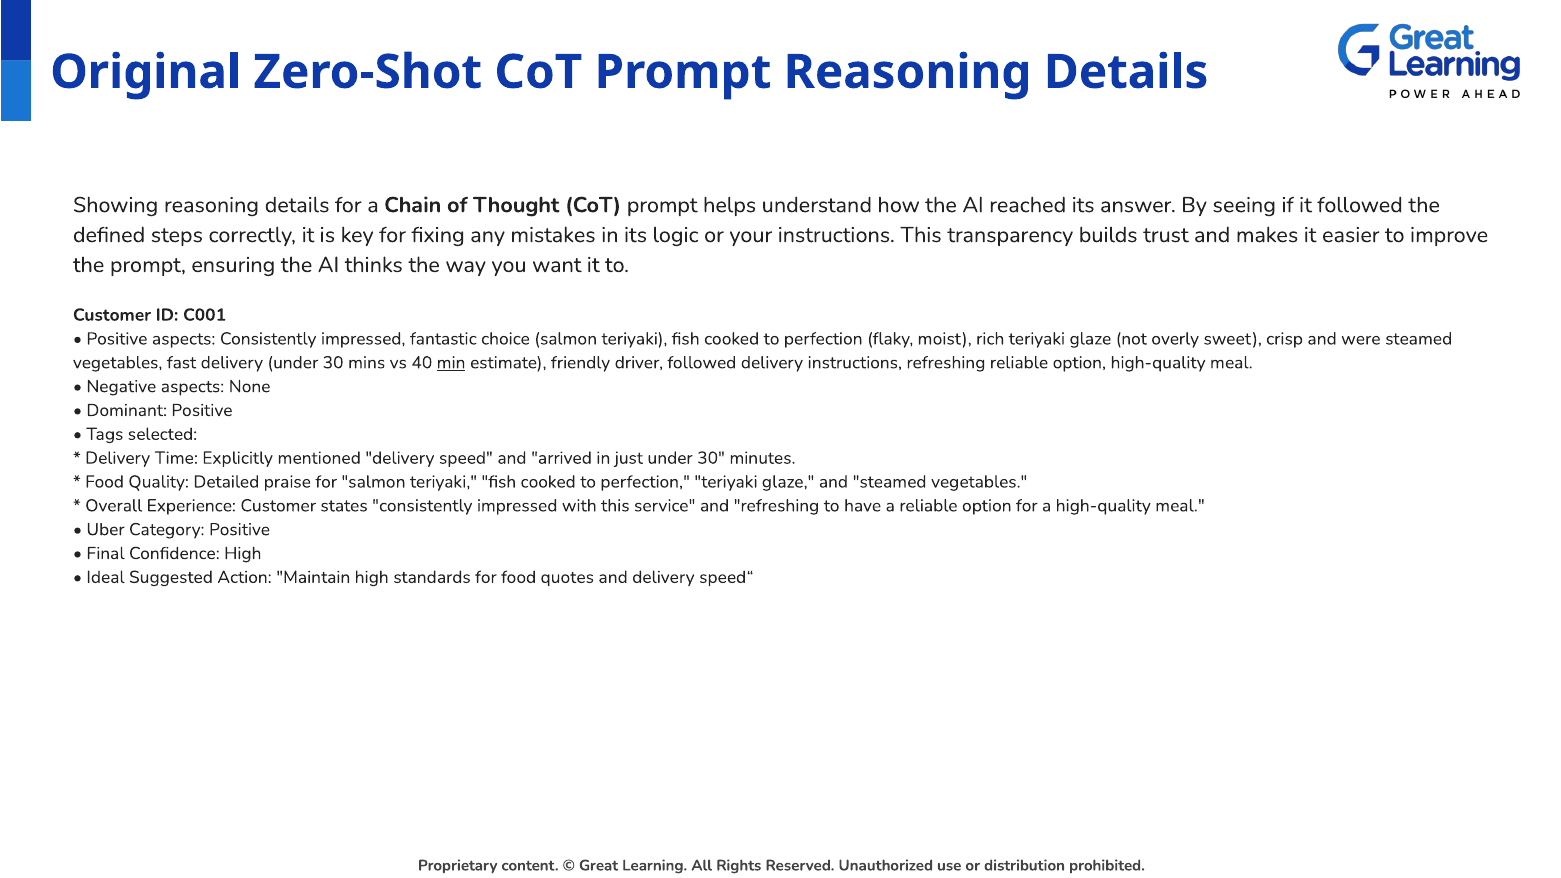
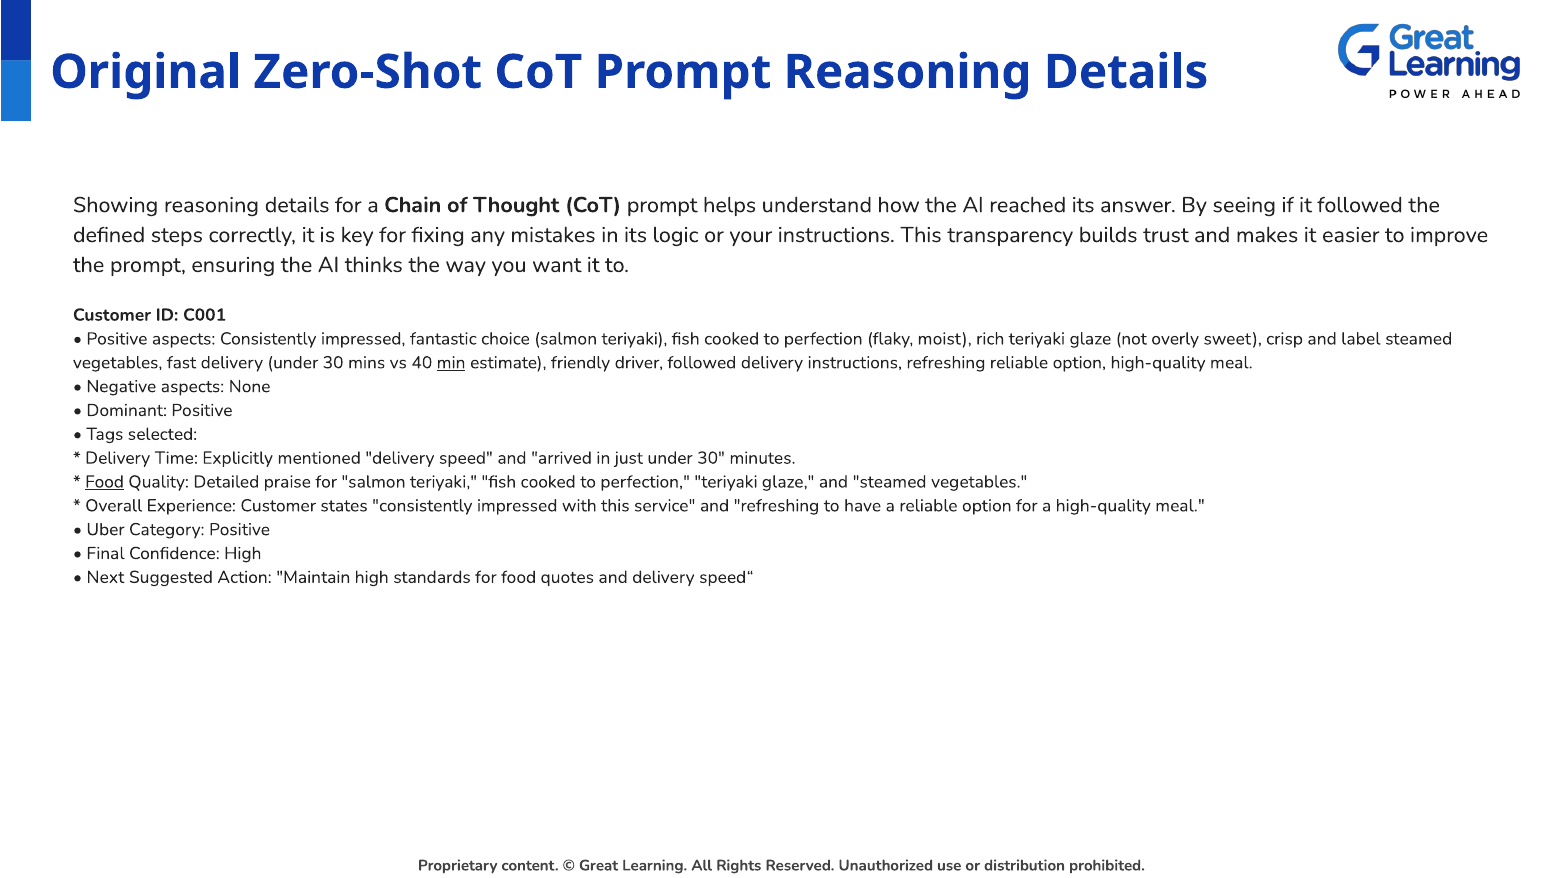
were: were -> label (1361, 339)
Food underline: none -> present (105, 482)
Ideal: Ideal -> Next (105, 577)
